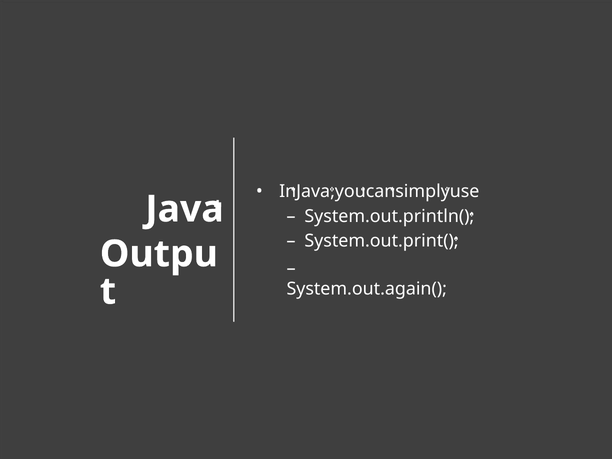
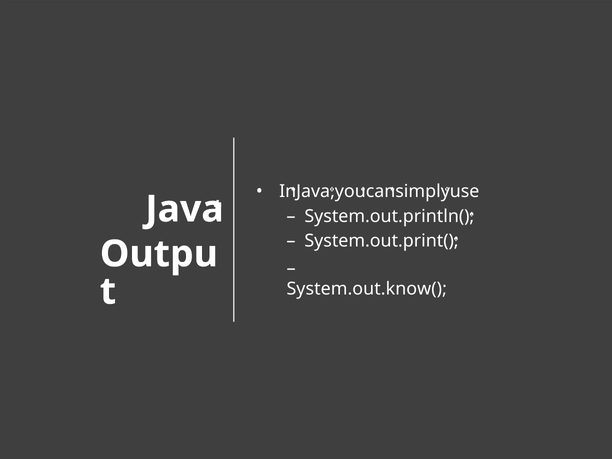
System.out.again(: System.out.again( -> System.out.know( (367, 289)
